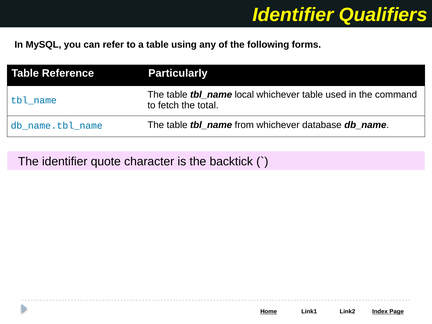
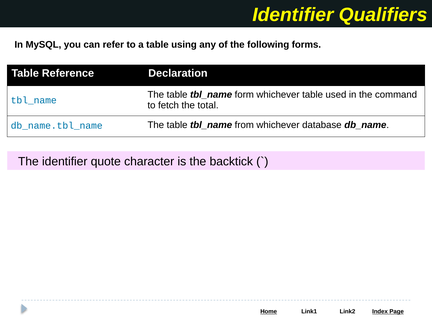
Particularly: Particularly -> Declaration (178, 73)
local: local -> form (244, 95)
